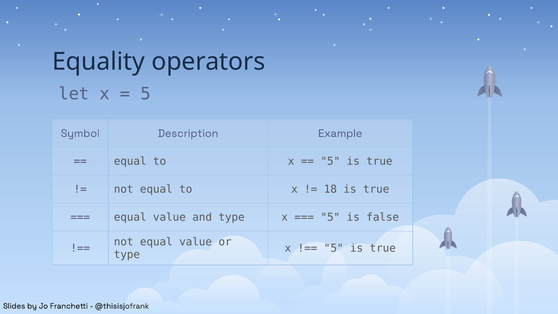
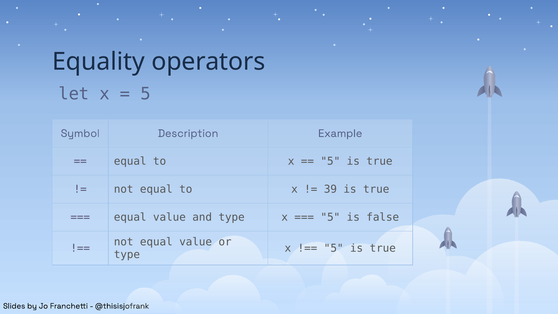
18: 18 -> 39 (330, 189)
